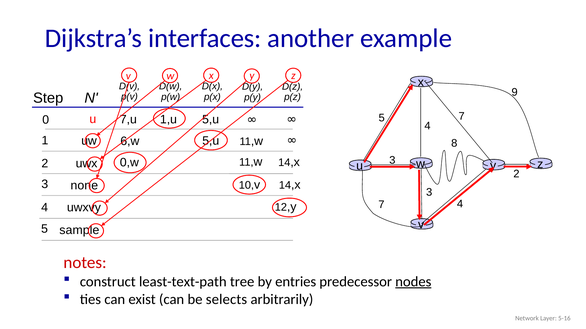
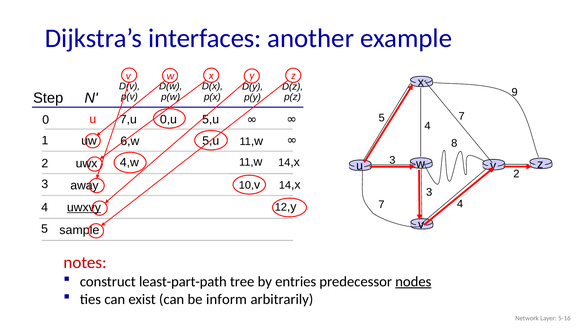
1,u: 1,u -> 0,u (168, 120)
0,w: 0,w -> 4,w (129, 163)
none: none -> away (84, 186)
uwxvy underline: none -> present (84, 208)
least-text-path: least-text-path -> least-part-path (183, 282)
selects: selects -> inform (226, 300)
